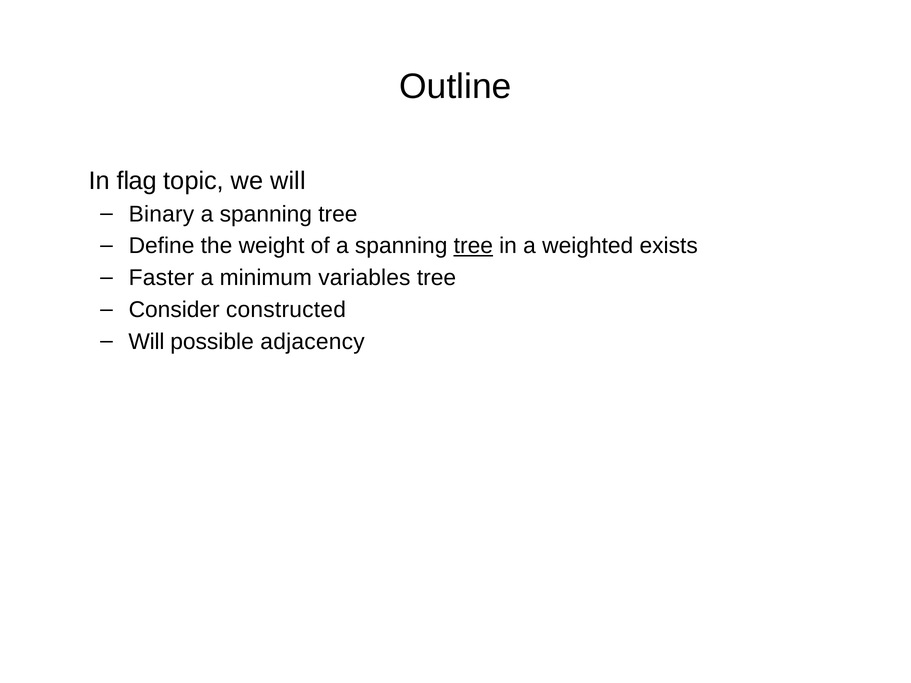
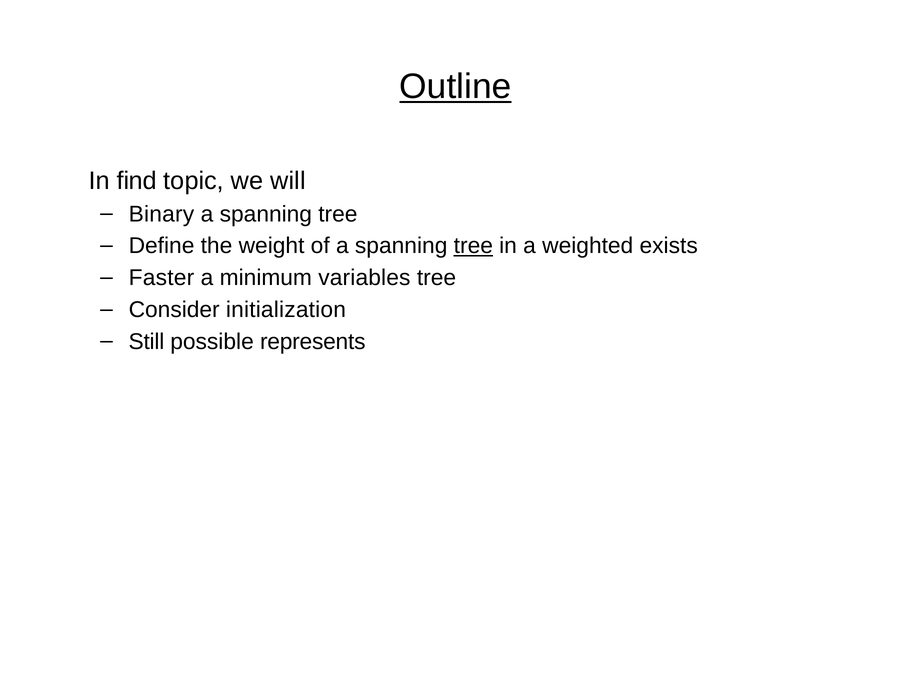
Outline underline: none -> present (455, 87)
flag: flag -> find (137, 181)
constructed: constructed -> initialization (286, 310)
Will: Will -> Still (146, 342)
adjacency: adjacency -> represents (313, 342)
